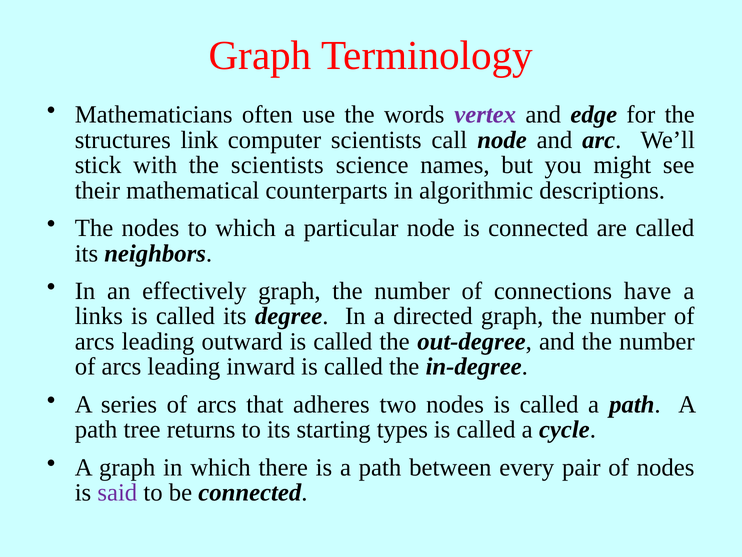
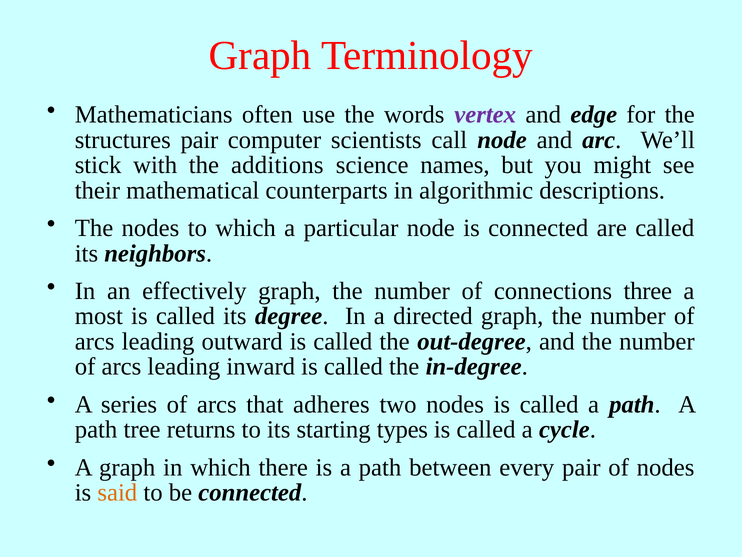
structures link: link -> pair (199, 140)
the scientists: scientists -> additions (277, 165)
have: have -> three (648, 291)
links: links -> most (99, 316)
said colour: purple -> orange (117, 492)
